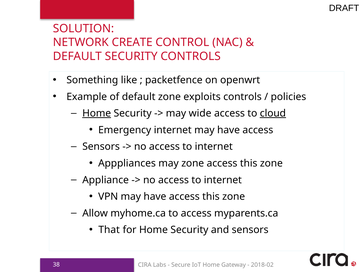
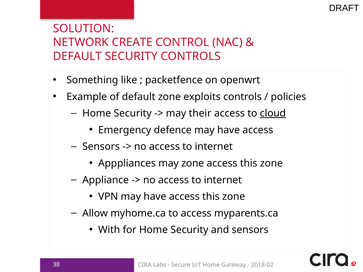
Home underline: present -> none (97, 113)
wide: wide -> their (200, 113)
Emergency internet: internet -> defence (173, 130)
That: That -> With (109, 230)
